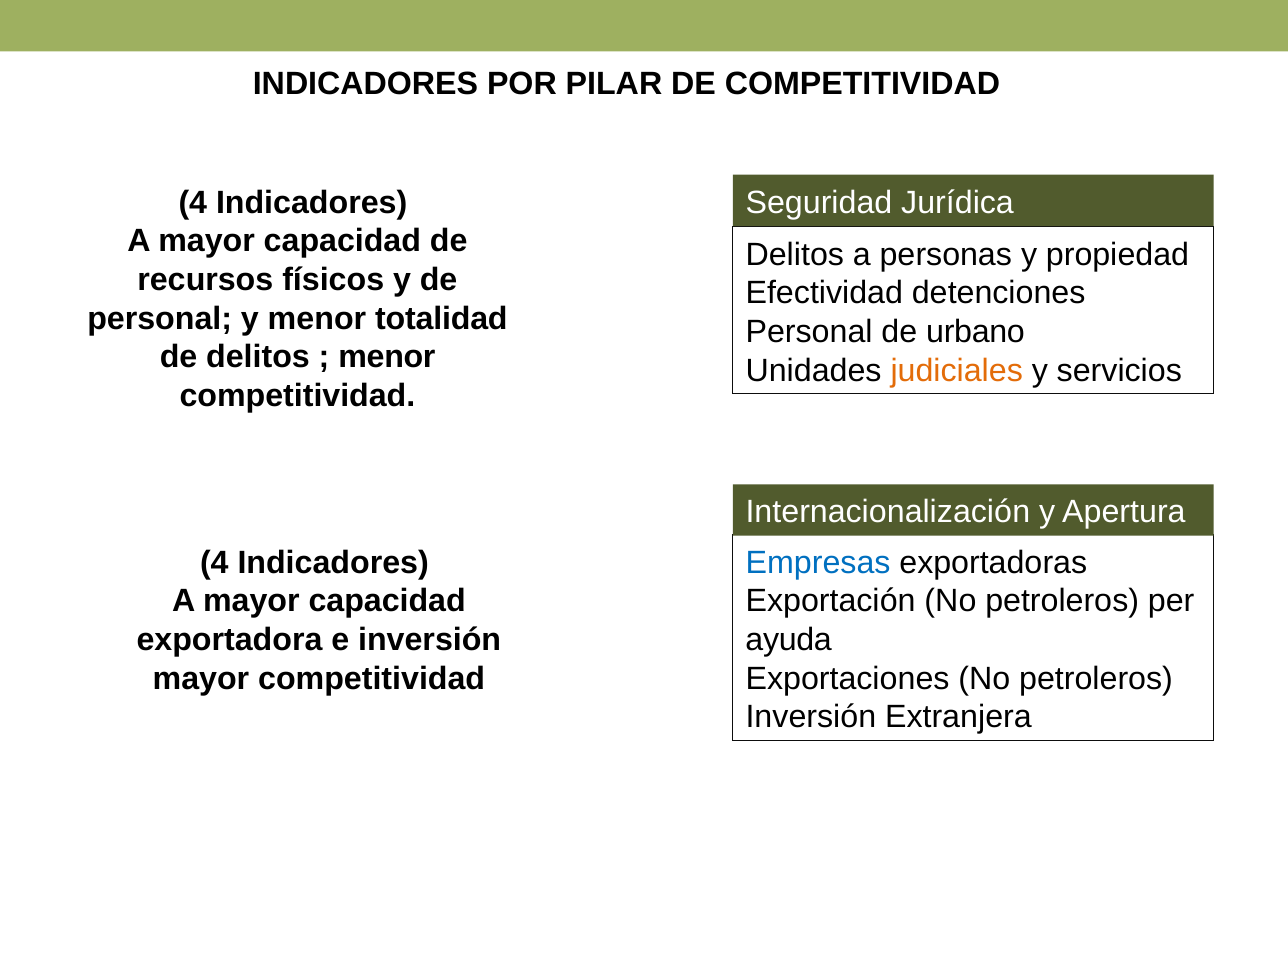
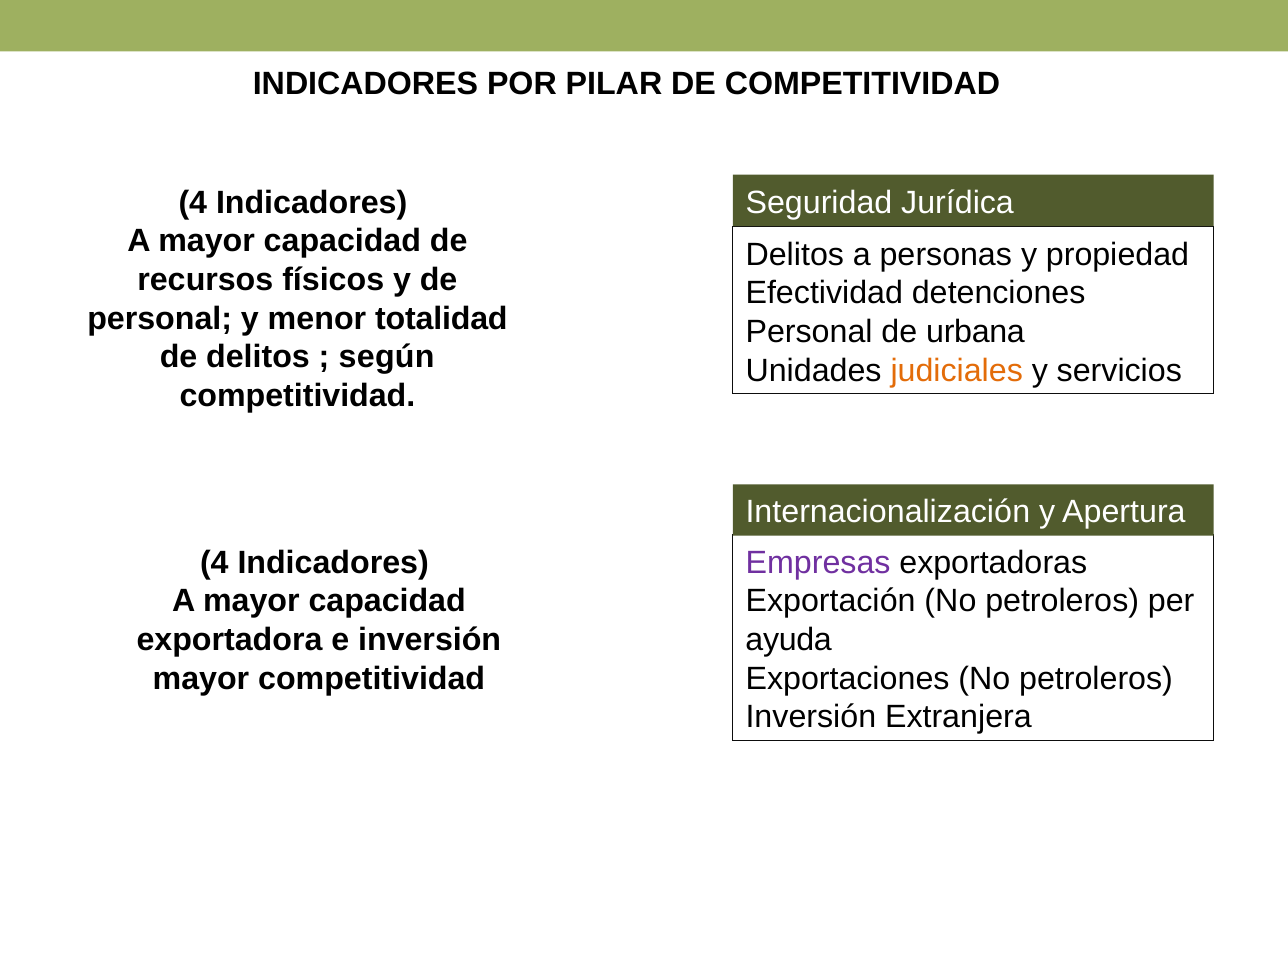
urbano: urbano -> urbana (976, 332)
menor: menor -> según (387, 357)
Empresas colour: blue -> purple (818, 563)
